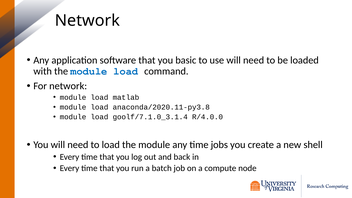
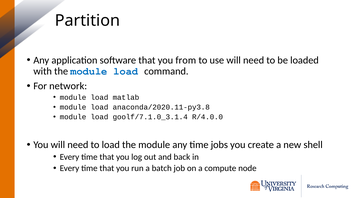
Network: Network -> Partition (87, 20)
basic: basic -> from (186, 60)
